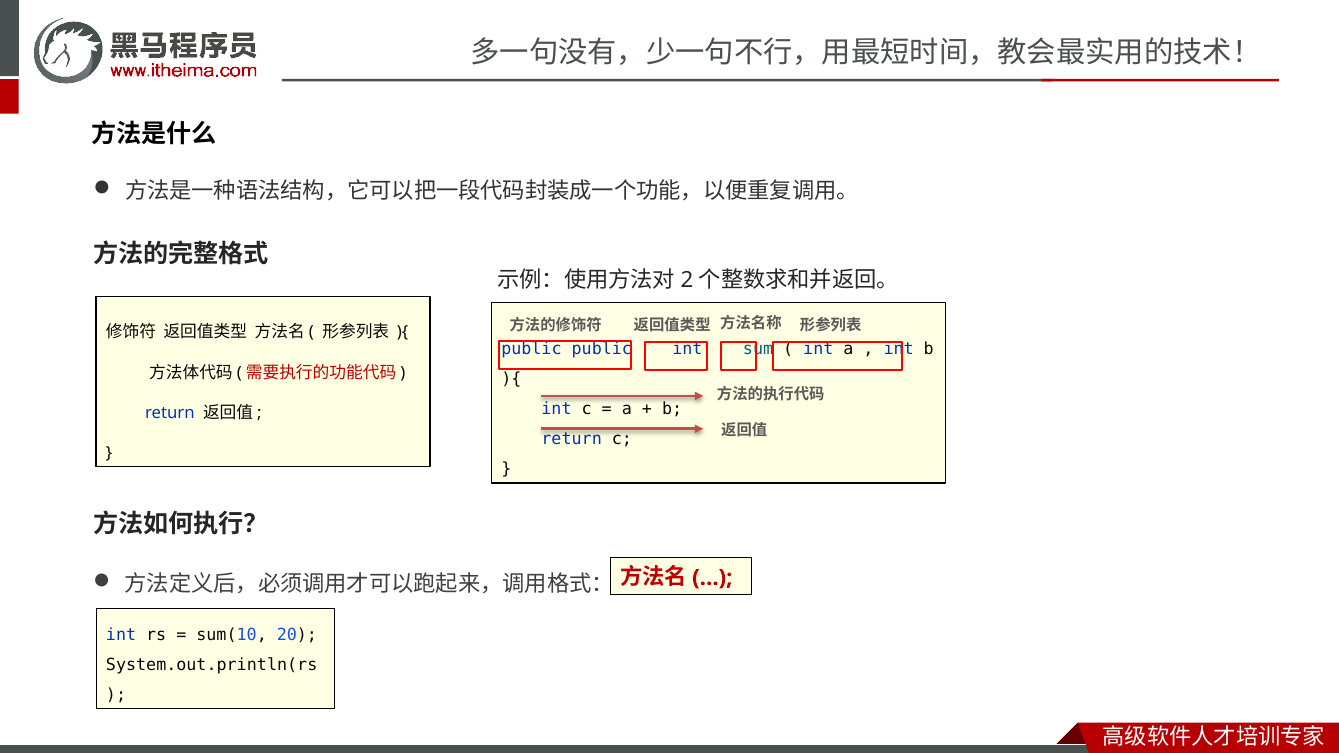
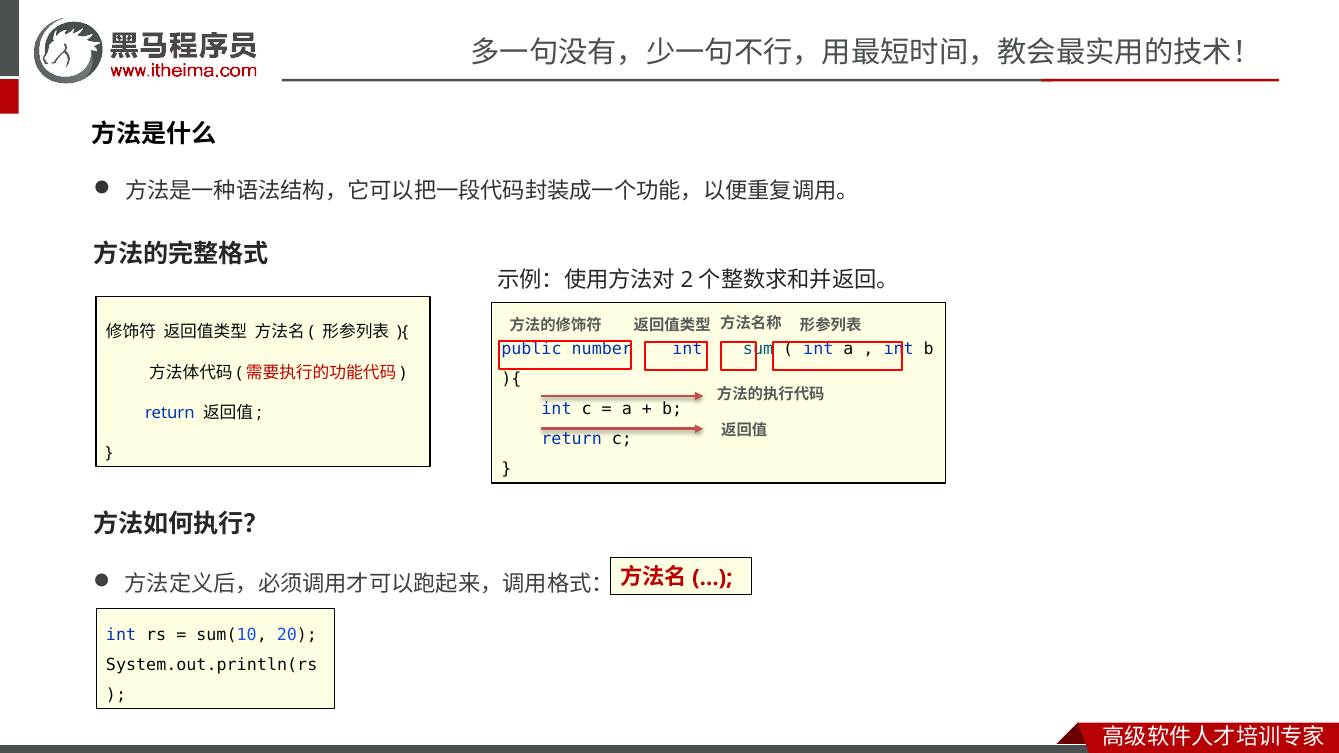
public public: public -> number (602, 349)
